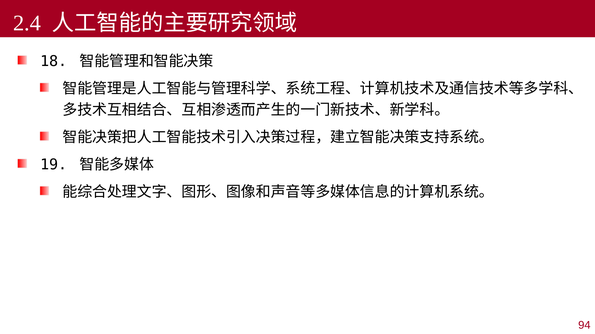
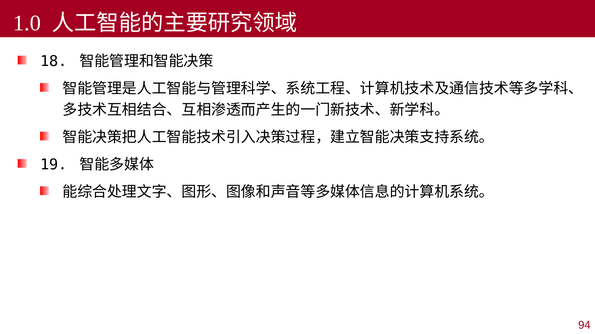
2.4: 2.4 -> 1.0 (27, 23)
